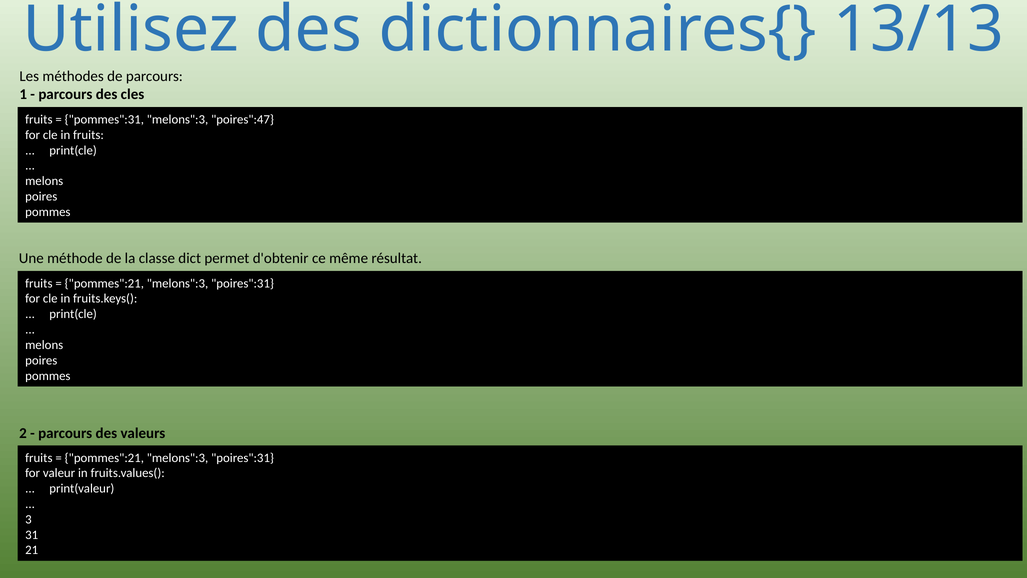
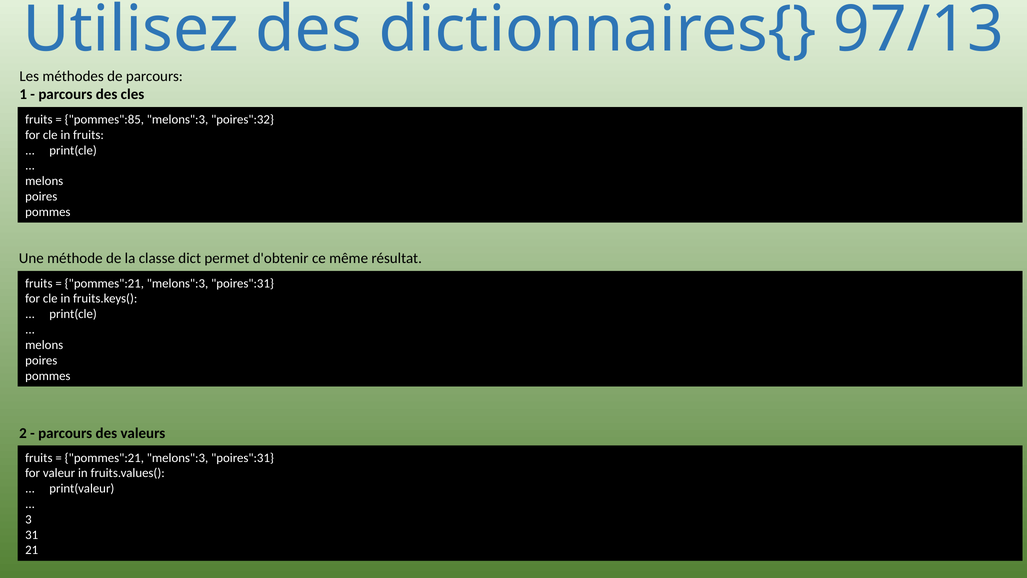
13/13: 13/13 -> 97/13 (919, 29)
pommes":31: pommes":31 -> pommes":85 (104, 119)
poires":47: poires":47 -> poires":32 (243, 119)
